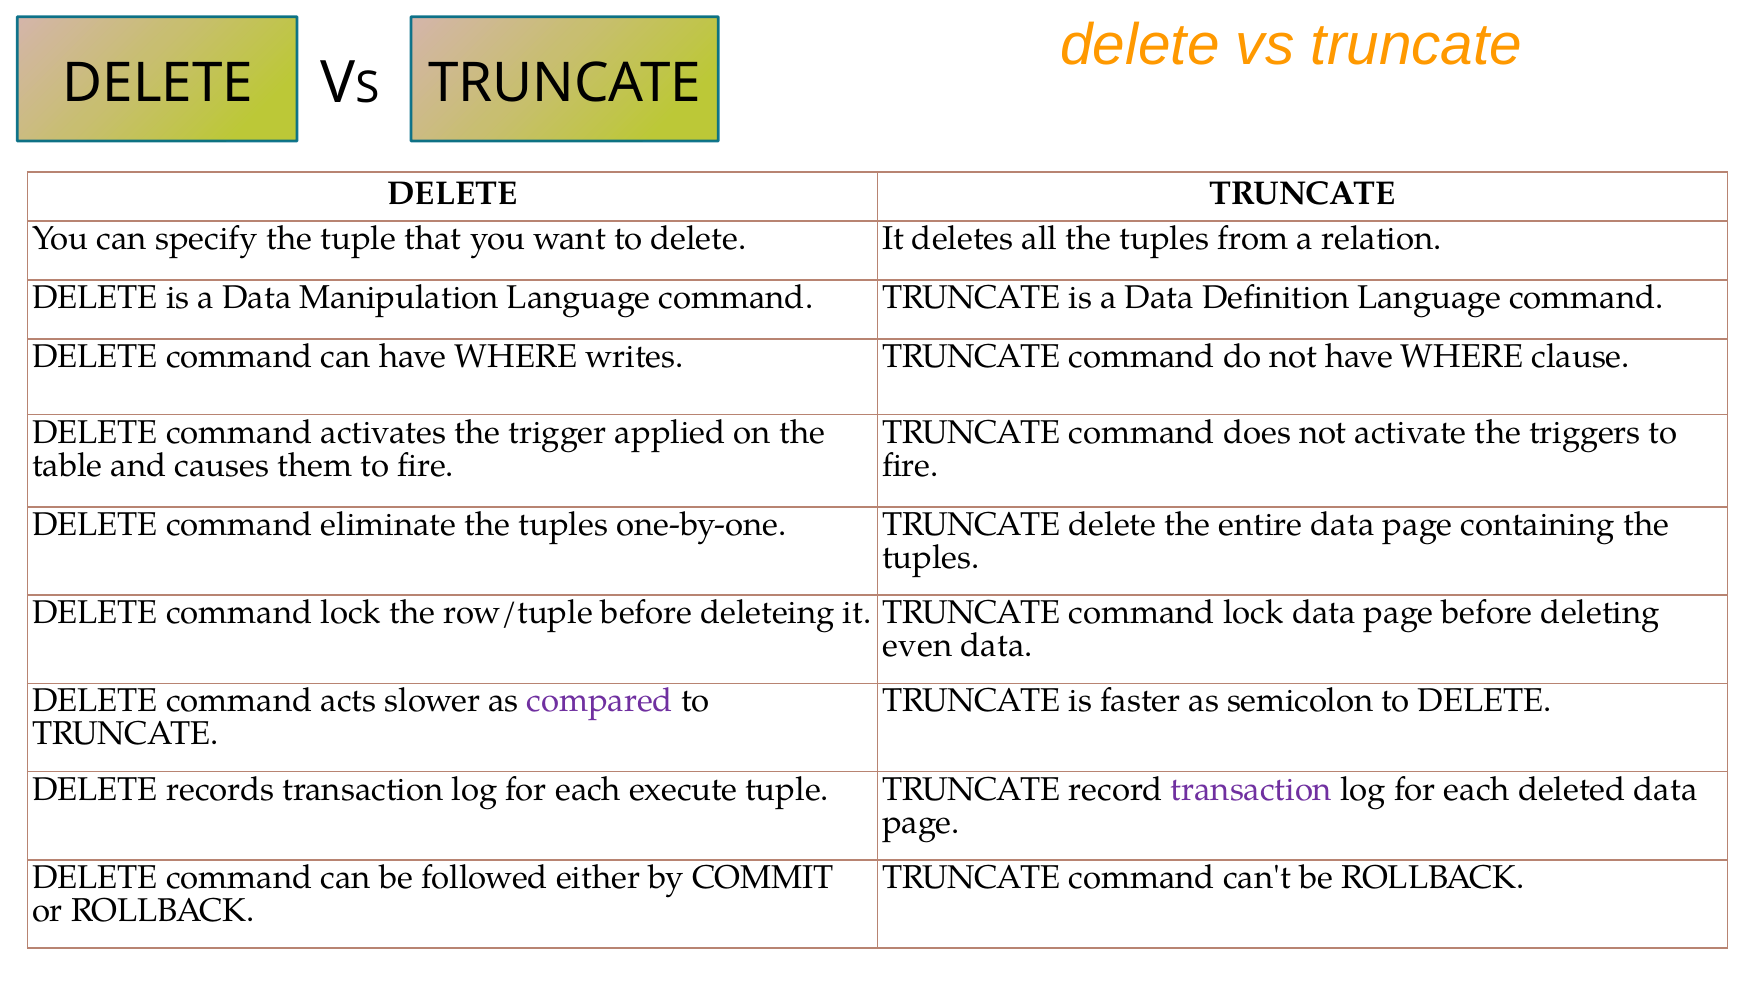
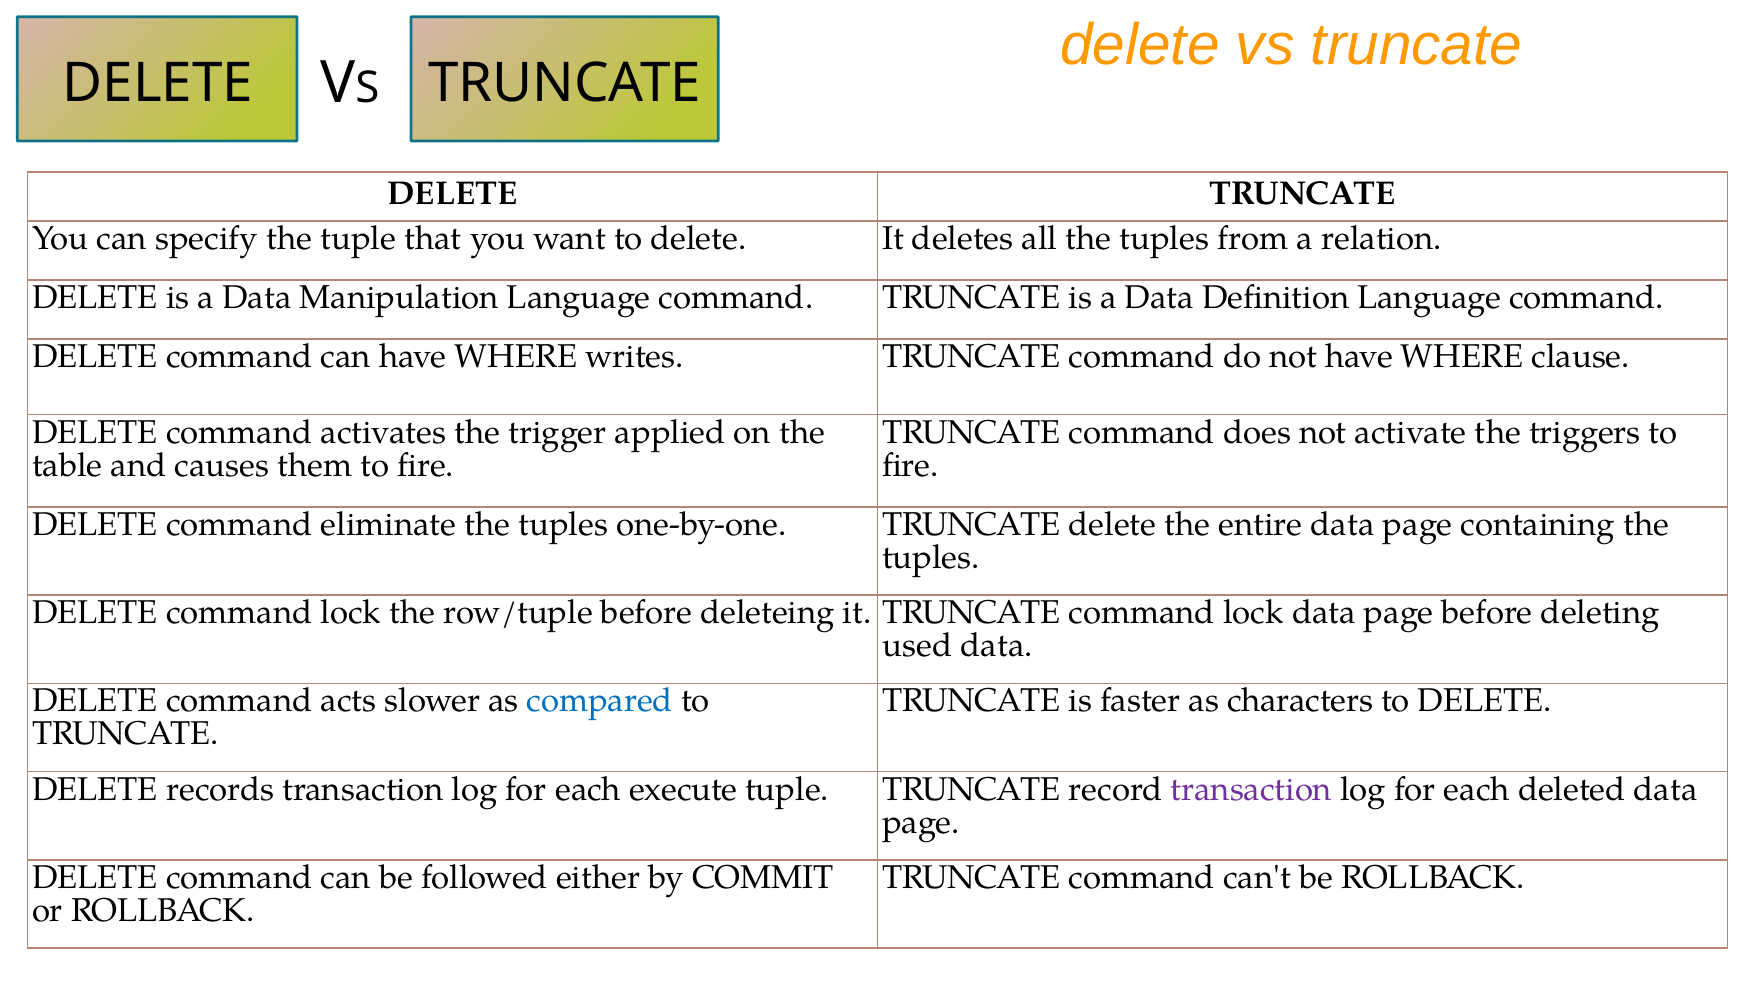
even: even -> used (917, 646)
compared colour: purple -> blue (600, 701)
semicolon: semicolon -> characters (1300, 701)
